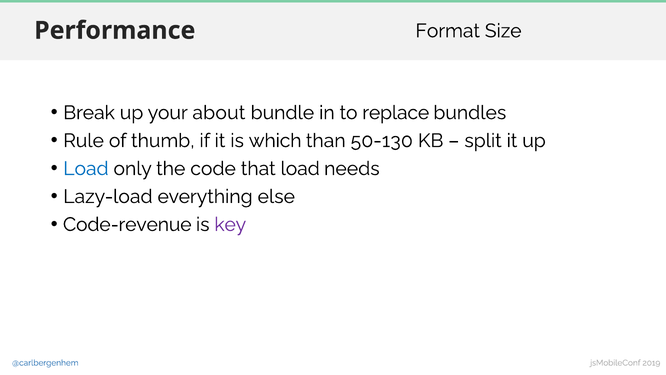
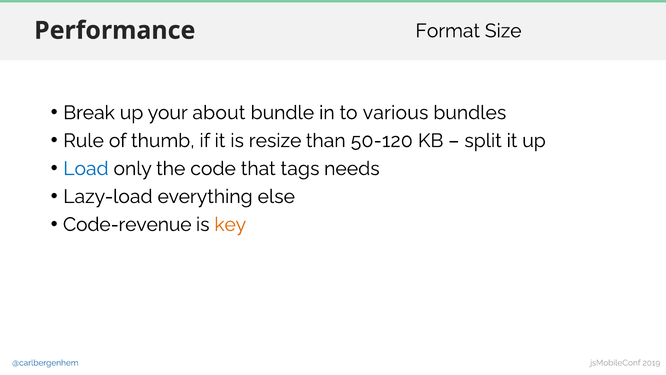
replace: replace -> various (396, 113)
which: which -> resize (275, 141)
50-130: 50-130 -> 50-120 (382, 141)
that load: load -> tags (300, 168)
key colour: purple -> orange (230, 224)
